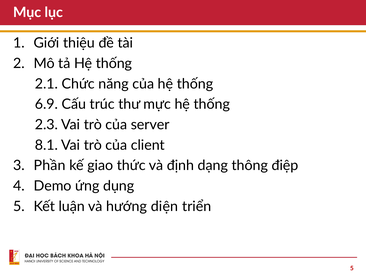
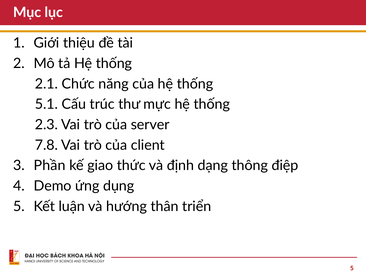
6.9: 6.9 -> 5.1 (46, 104)
8.1: 8.1 -> 7.8 (46, 145)
diện: diện -> thân (165, 207)
